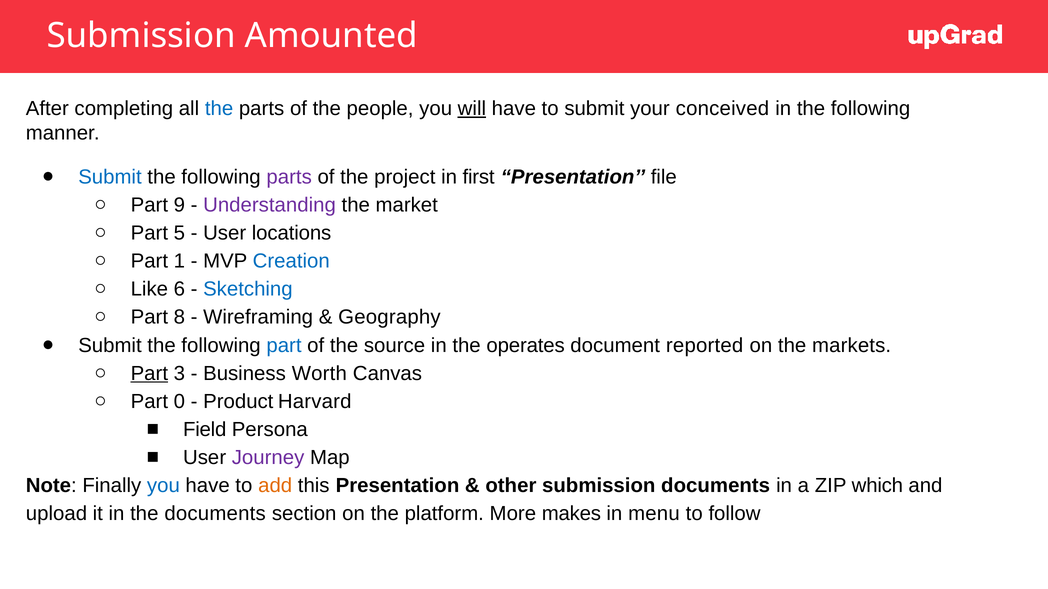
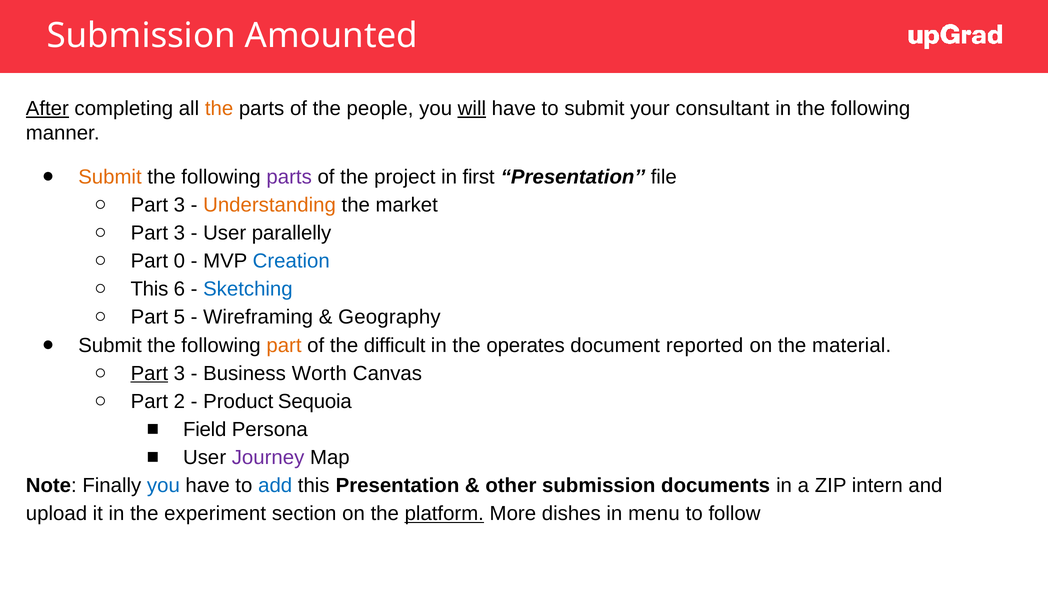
After underline: none -> present (47, 109)
the colour: blue -> orange (219, 109)
conceived: conceived -> consultant (722, 109)
Submit colour: blue -> orange (110, 177)
9: 9 -> 3 (179, 205)
Understanding colour: purple -> orange (270, 205)
5: 5 -> 3 (179, 233)
locations: locations -> parallelly (292, 233)
1: 1 -> 0 (179, 261)
Like: Like -> This (149, 289)
8: 8 -> 5 (179, 317)
part colour: blue -> orange (284, 346)
source: source -> difficult (395, 346)
markets: markets -> material (852, 346)
0: 0 -> 2 (179, 402)
Harvard: Harvard -> Sequoia (315, 402)
add colour: orange -> blue (275, 486)
which: which -> intern (877, 486)
the documents: documents -> experiment (215, 514)
platform underline: none -> present (444, 514)
makes: makes -> dishes (571, 514)
